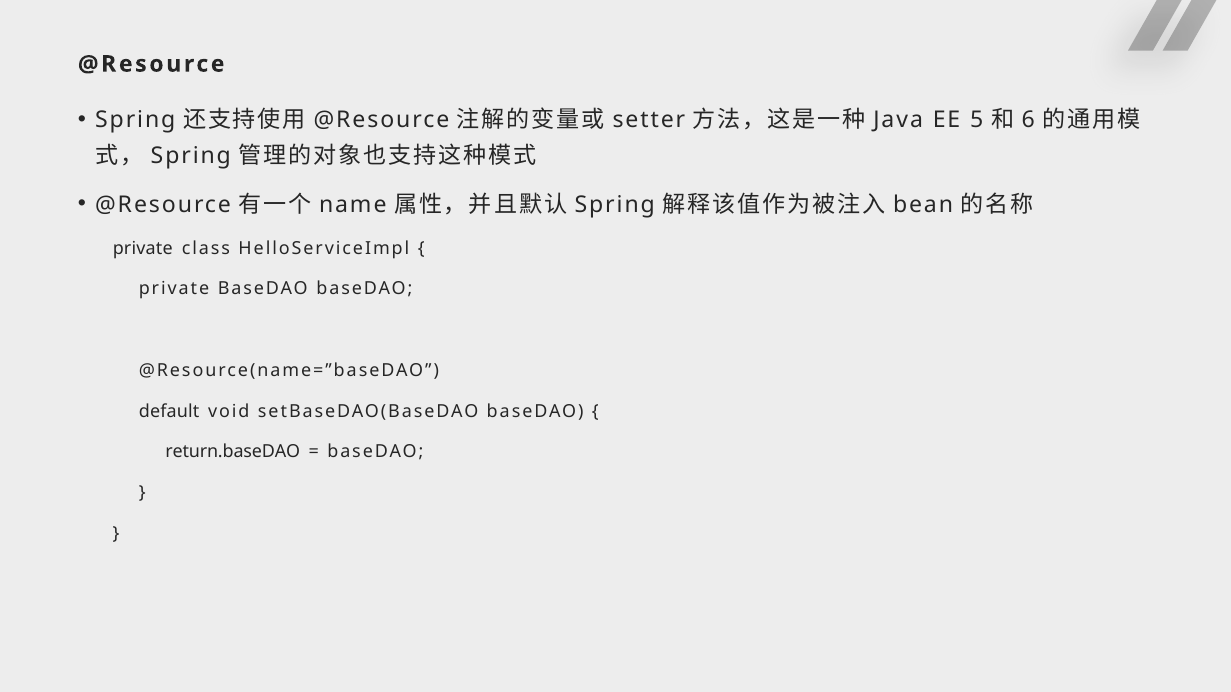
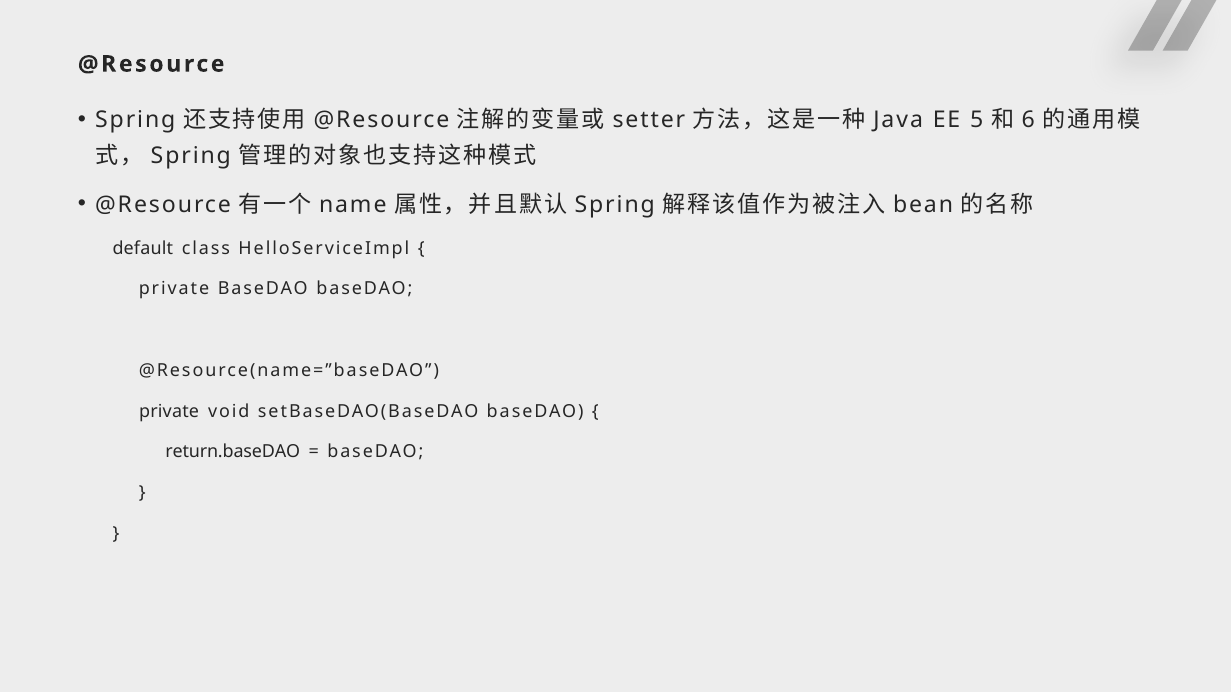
private: private -> default (143, 248)
default: default -> private (169, 412)
